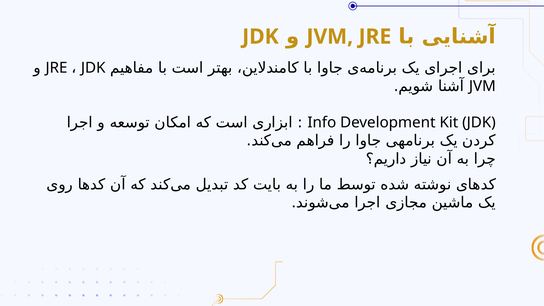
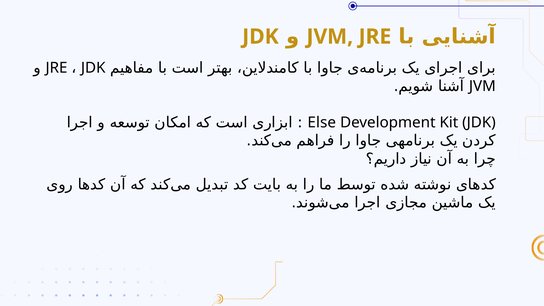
Info: Info -> Else (322, 122)
